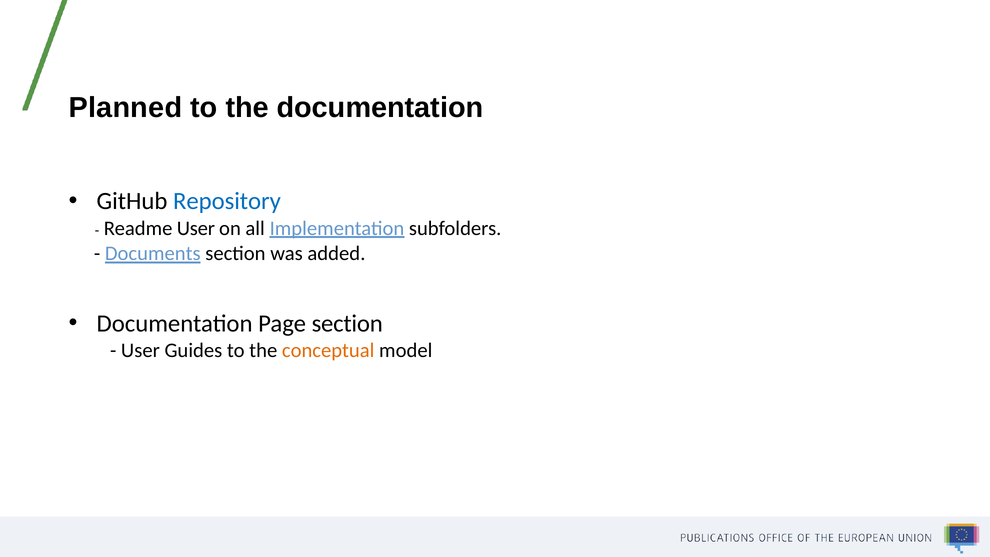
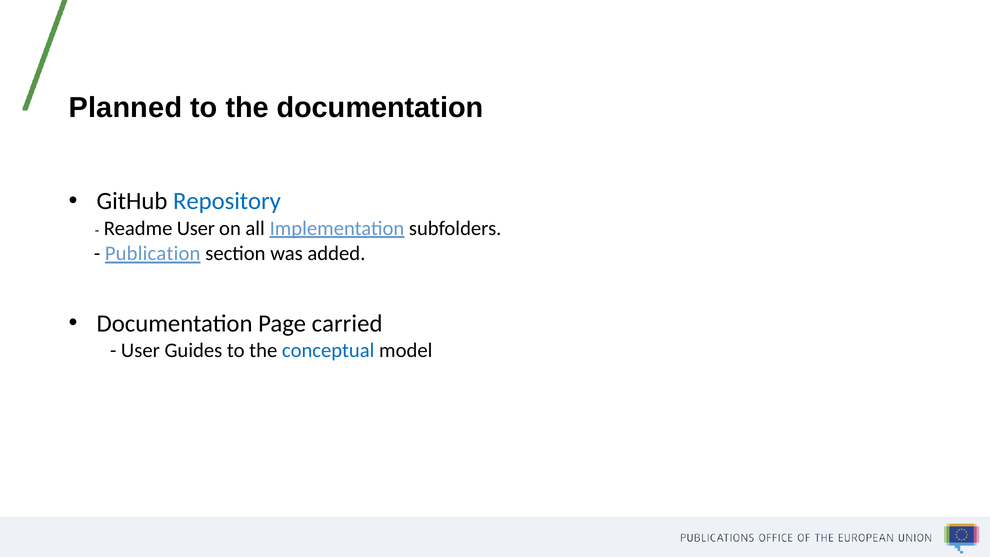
Documents: Documents -> Publication (153, 253)
Page section: section -> carried (347, 324)
conceptual colour: orange -> blue (328, 351)
